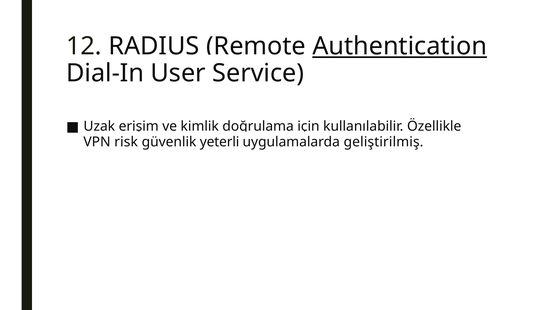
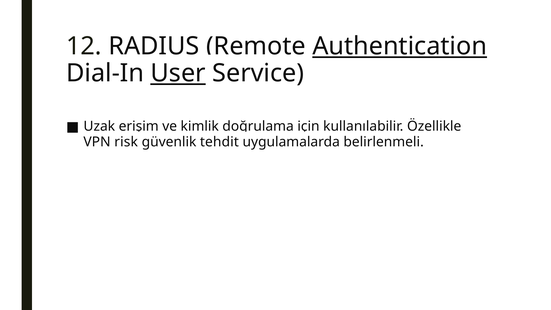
User underline: none -> present (178, 73)
yeterli: yeterli -> tehdit (219, 142)
geliştirilmiş: geliştirilmiş -> belirlenmeli (384, 142)
